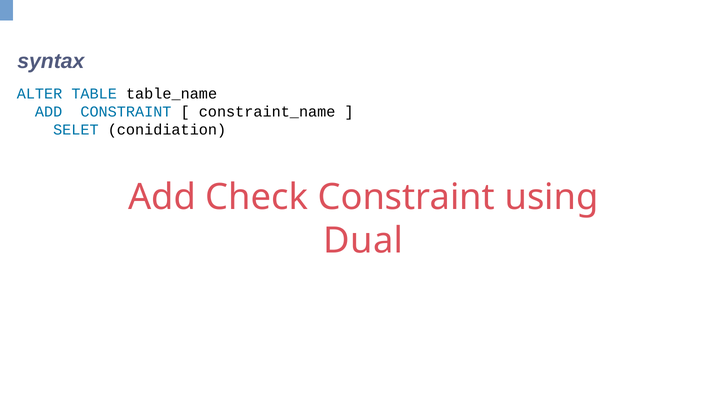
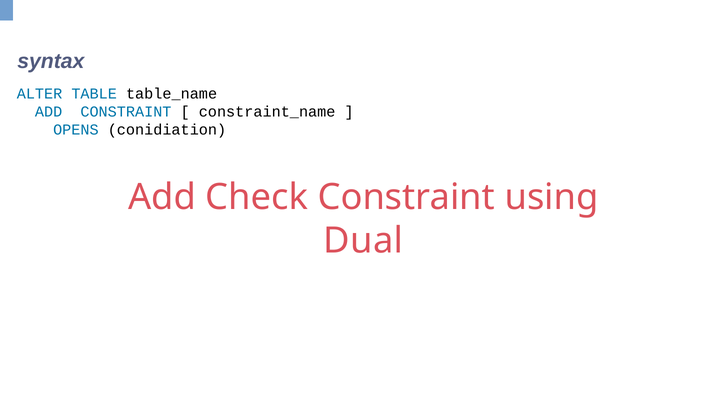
SELET: SELET -> OPENS (76, 130)
